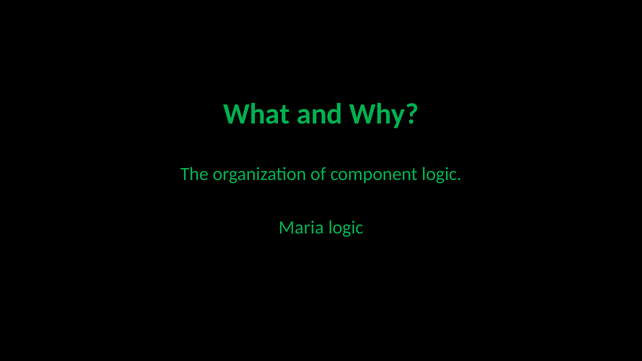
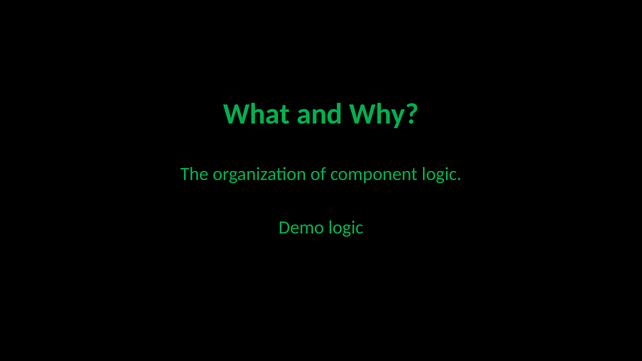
Maria: Maria -> Demo (301, 228)
